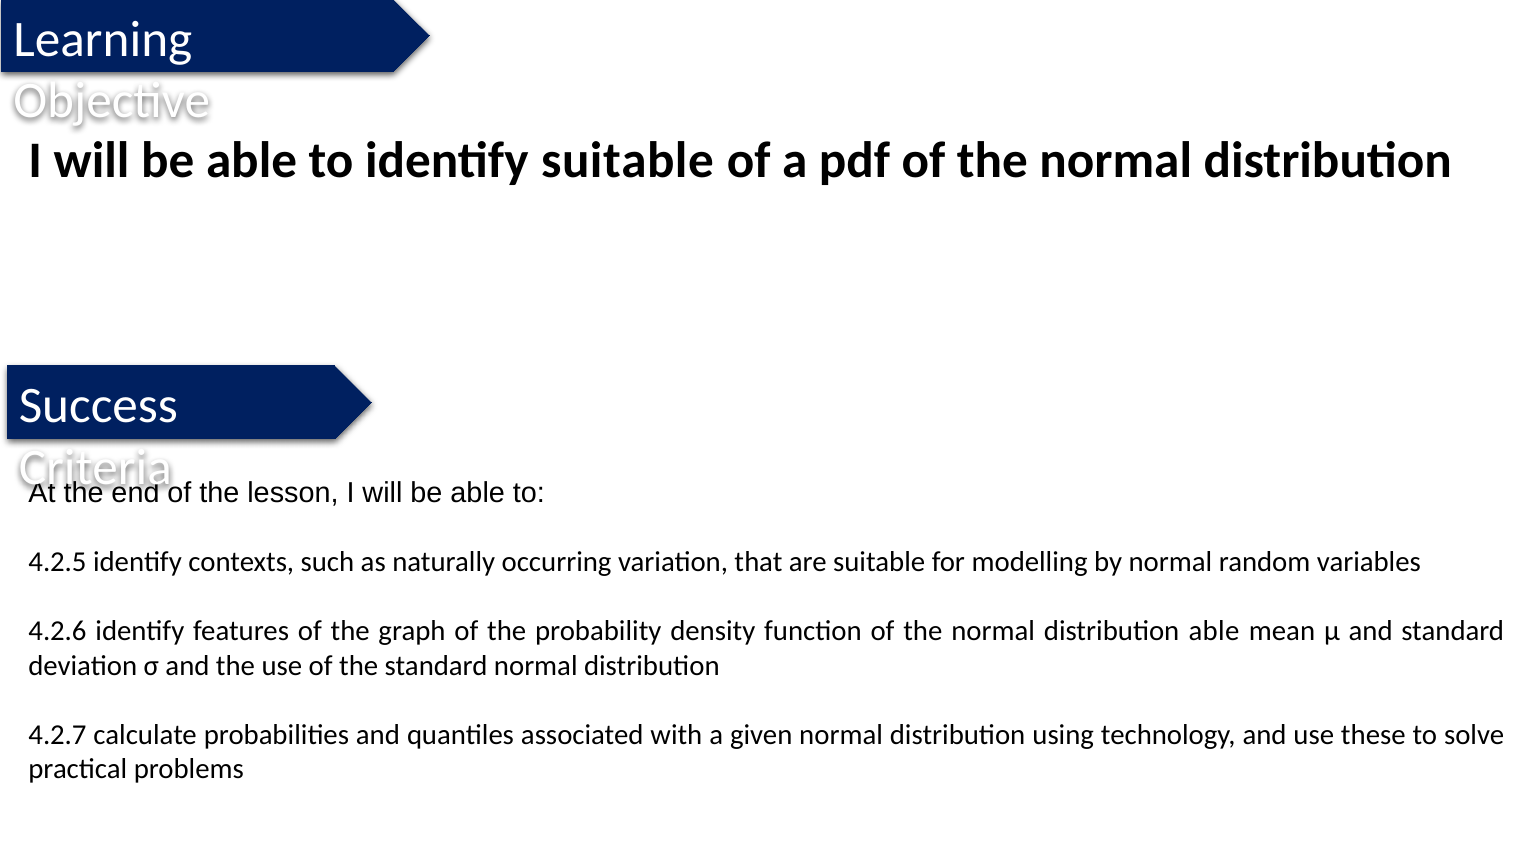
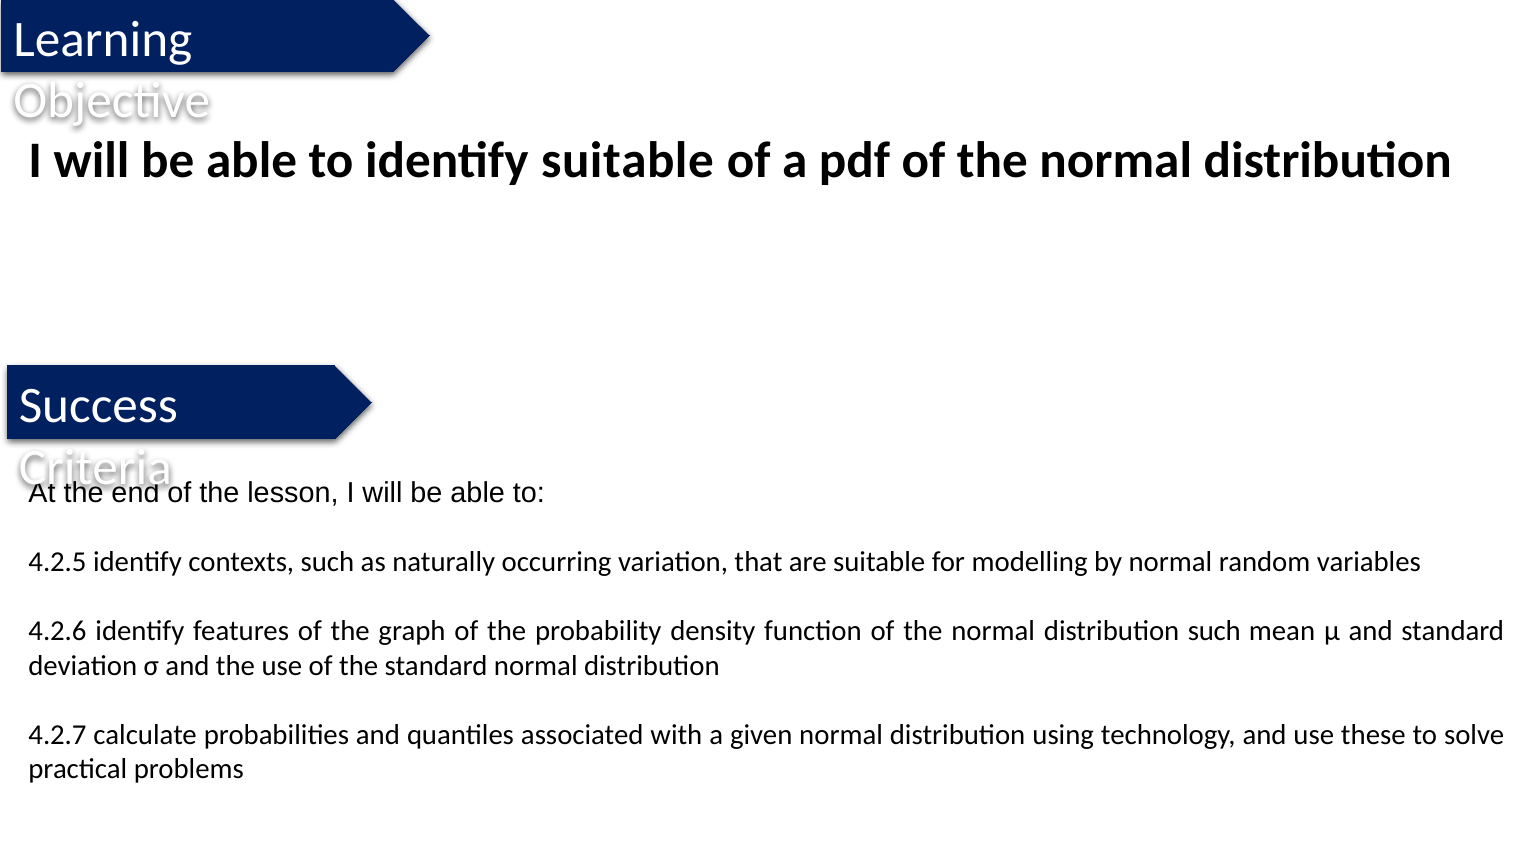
distribution able: able -> such (1214, 631)
